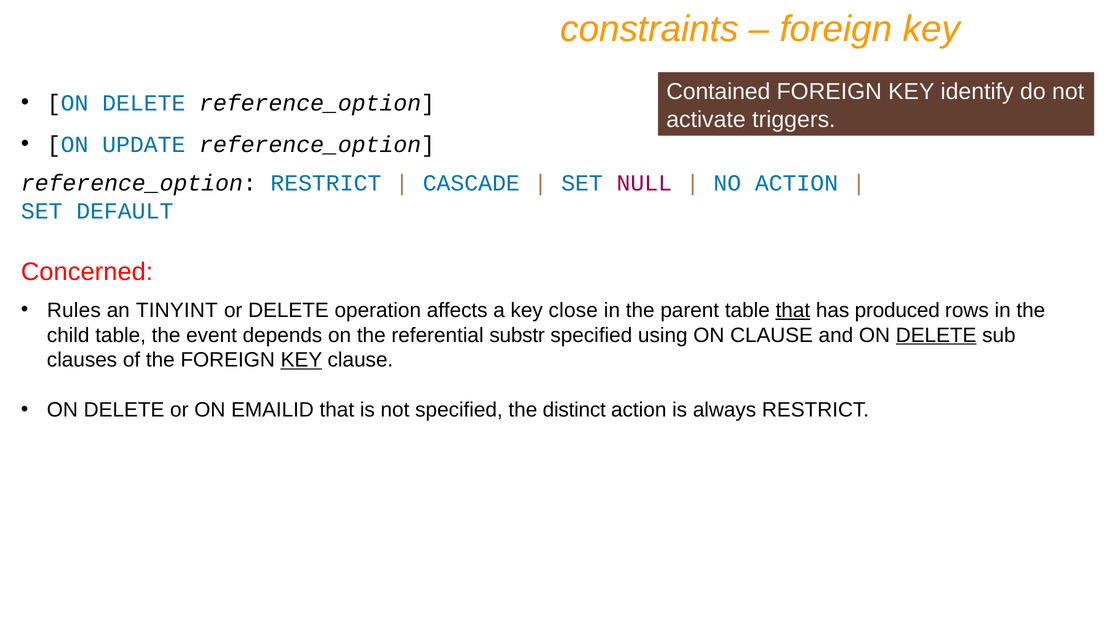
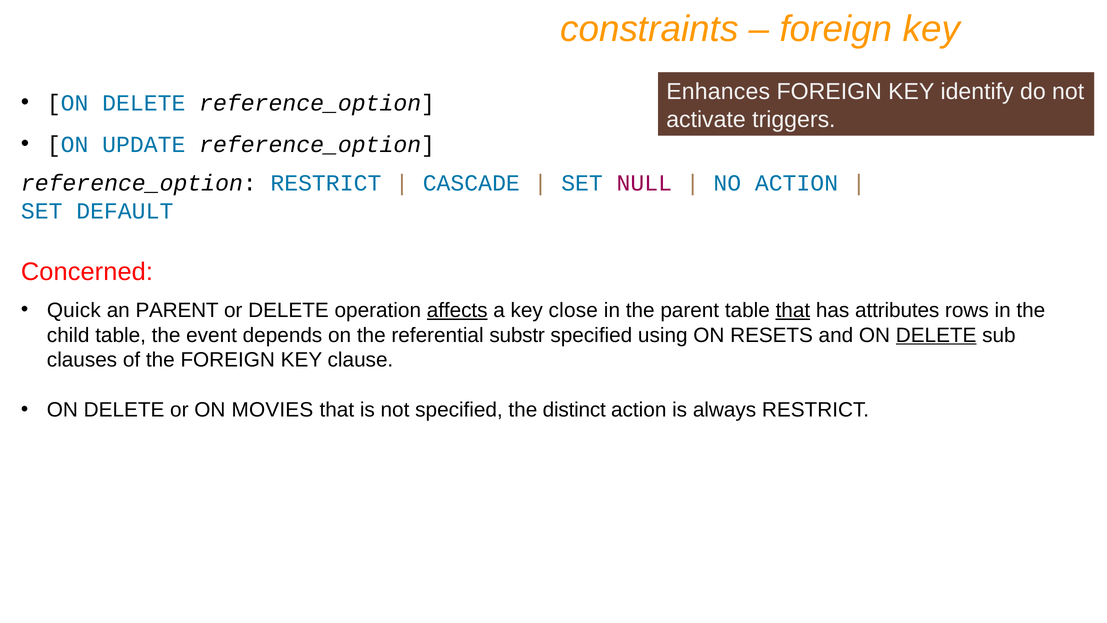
Contained: Contained -> Enhances (718, 92)
Rules: Rules -> Quick (74, 310)
an TINYINT: TINYINT -> PARENT (177, 310)
affects underline: none -> present (457, 310)
produced: produced -> attributes (897, 310)
ON CLAUSE: CLAUSE -> RESETS (772, 335)
KEY underline: present -> none (301, 360)
EMAILID: EMAILID -> MOVIES (272, 410)
